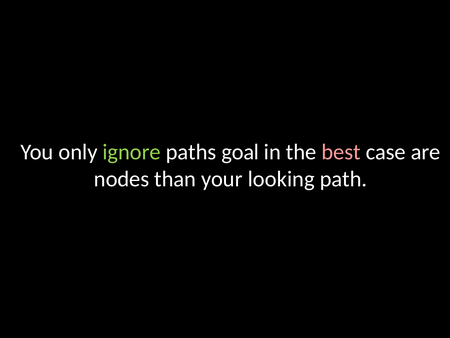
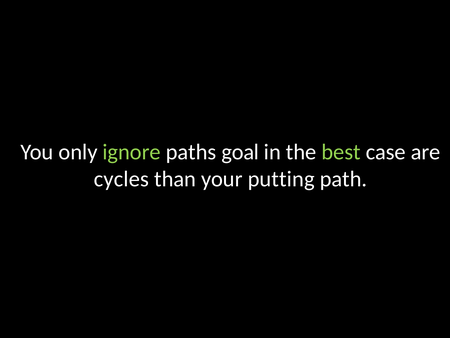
best colour: pink -> light green (341, 152)
nodes: nodes -> cycles (121, 179)
looking: looking -> putting (281, 179)
